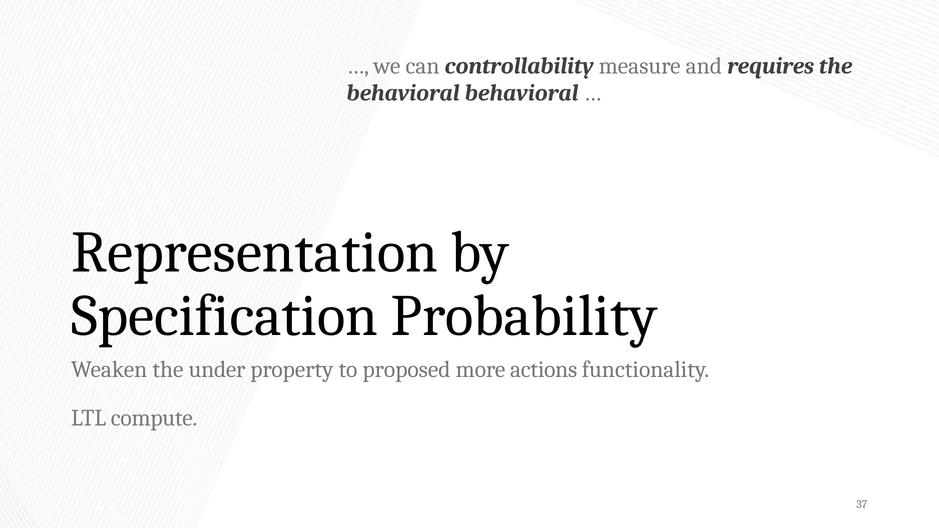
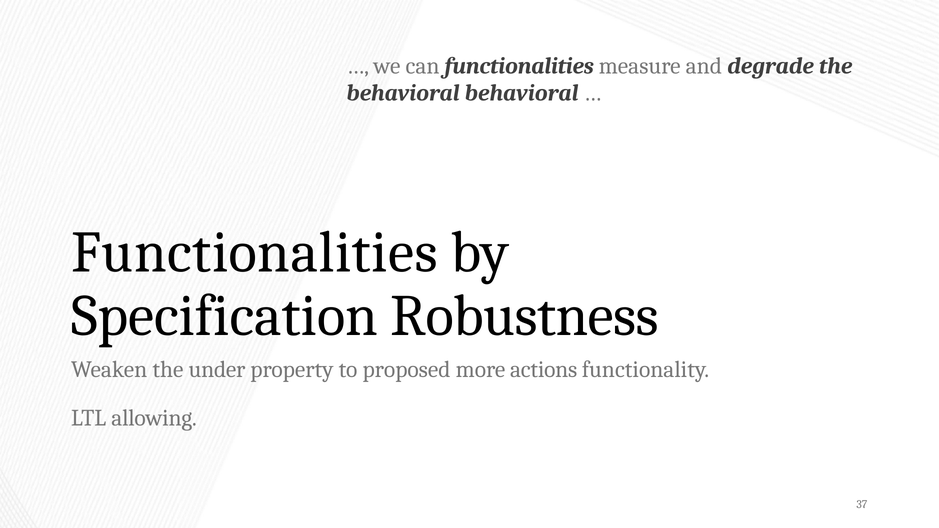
can controllability: controllability -> functionalities (519, 66)
requires: requires -> degrade (771, 66)
Representation: Representation -> Functionalities (254, 252)
Probability: Probability -> Robustness (524, 316)
compute: compute -> allowing (154, 418)
